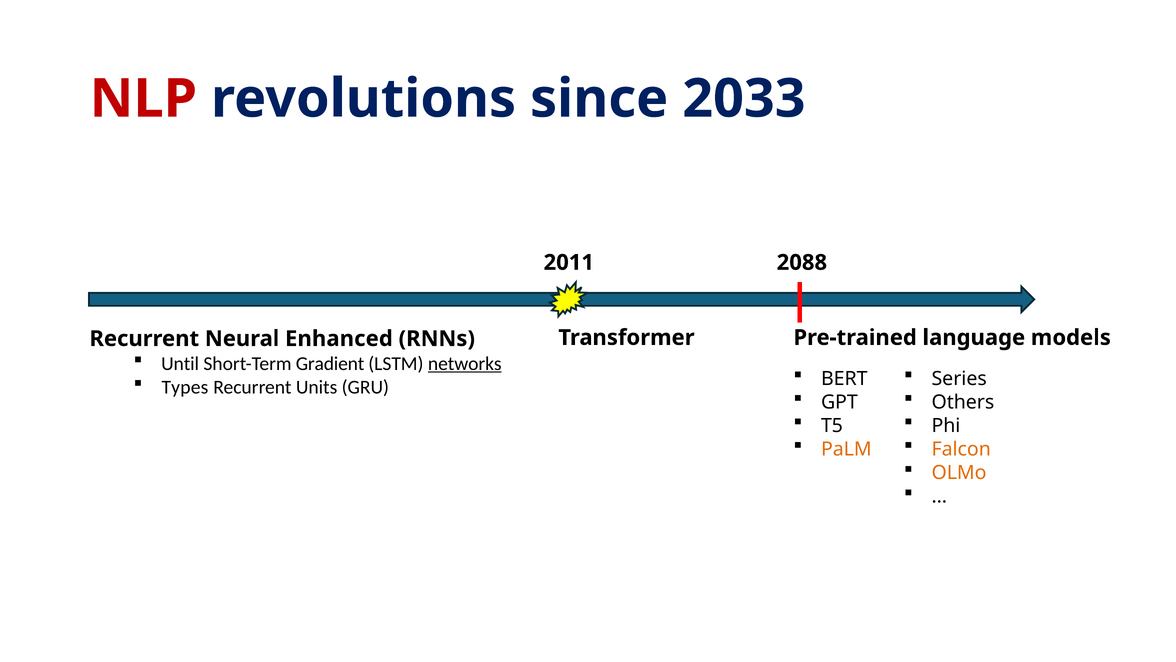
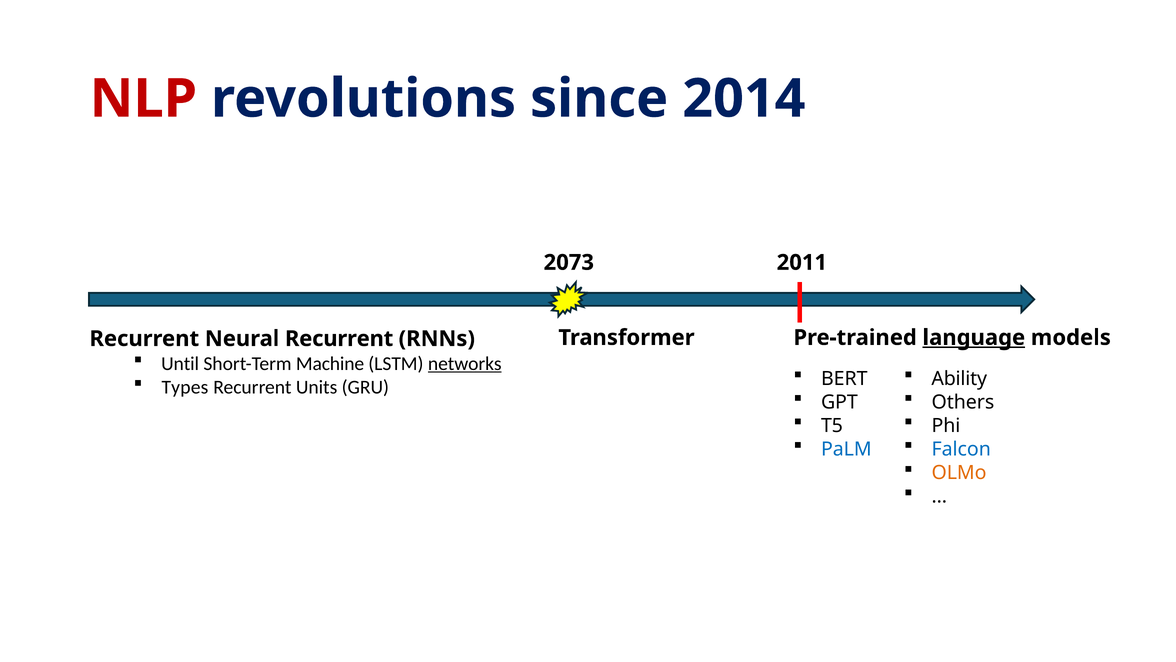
2033: 2033 -> 2014 (744, 99)
2011: 2011 -> 2073 (569, 262)
2088: 2088 -> 2011 (802, 262)
language underline: none -> present (974, 337)
Neural Enhanced: Enhanced -> Recurrent (339, 338)
Gradient: Gradient -> Machine (330, 363)
Series: Series -> Ability (959, 378)
PaLM colour: orange -> blue (846, 449)
Falcon colour: orange -> blue (961, 449)
